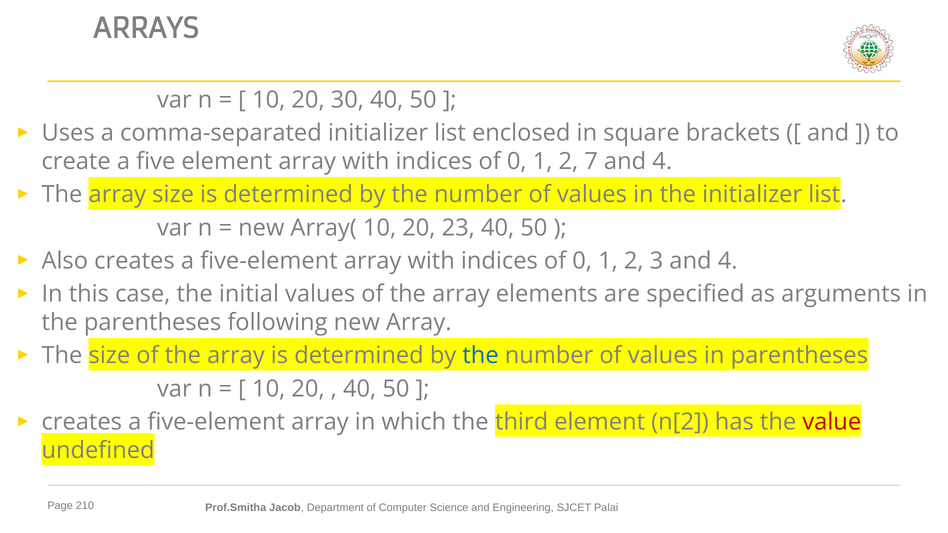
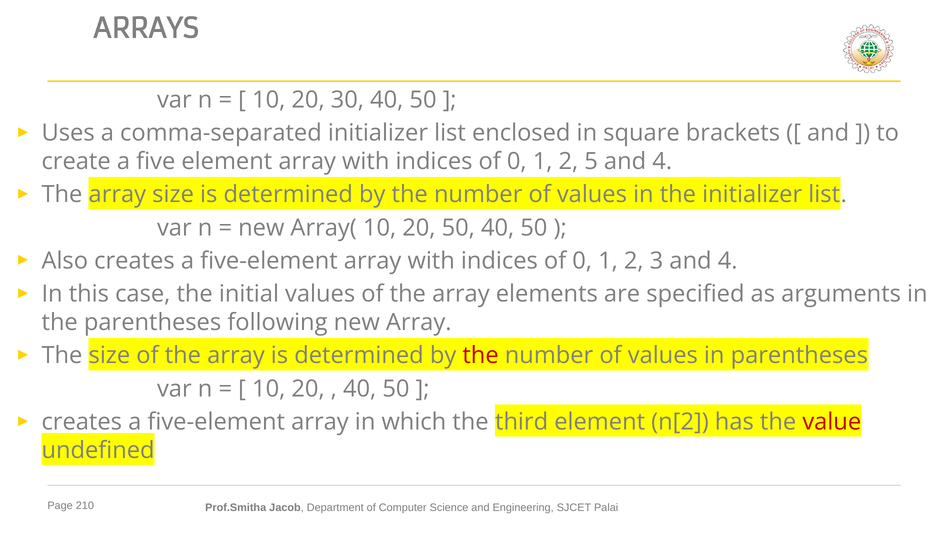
7: 7 -> 5 (591, 161)
20 23: 23 -> 50 (458, 228)
the colour: blue -> red (481, 356)
